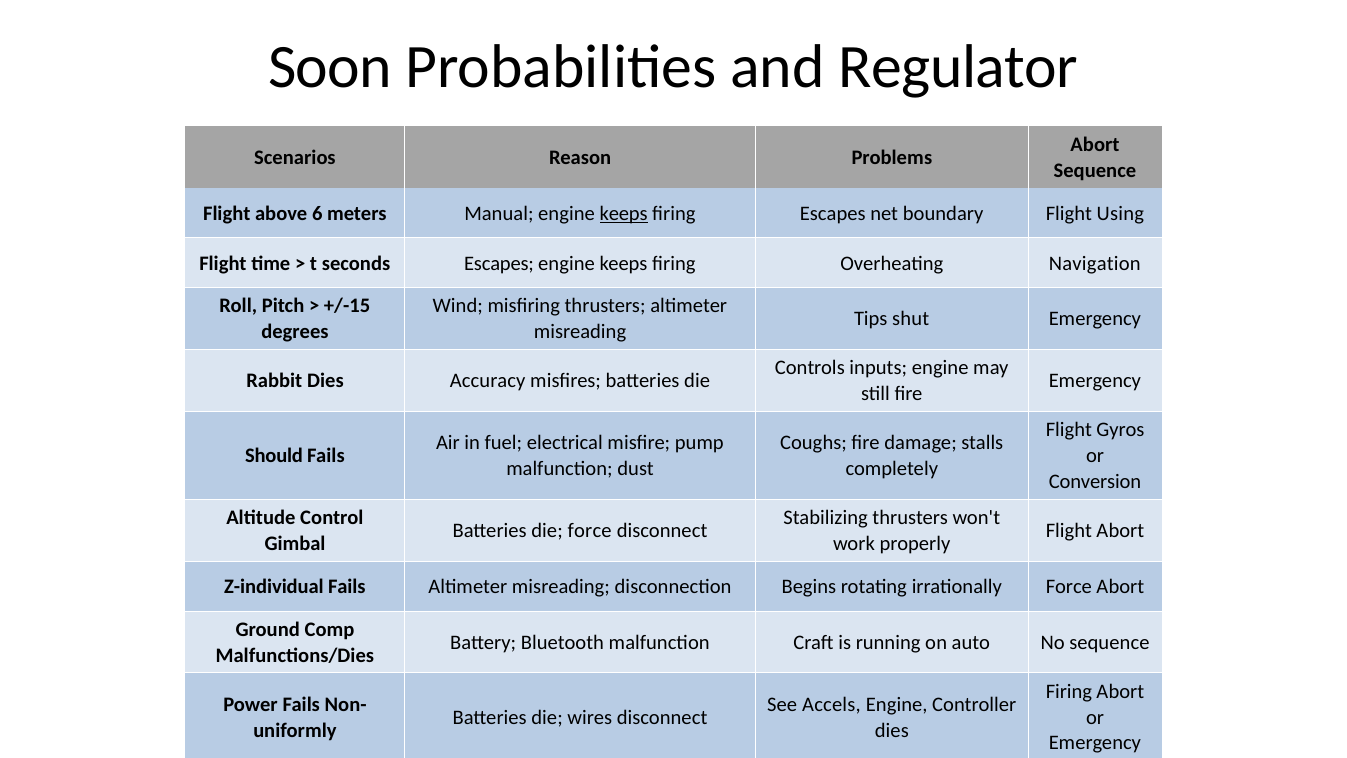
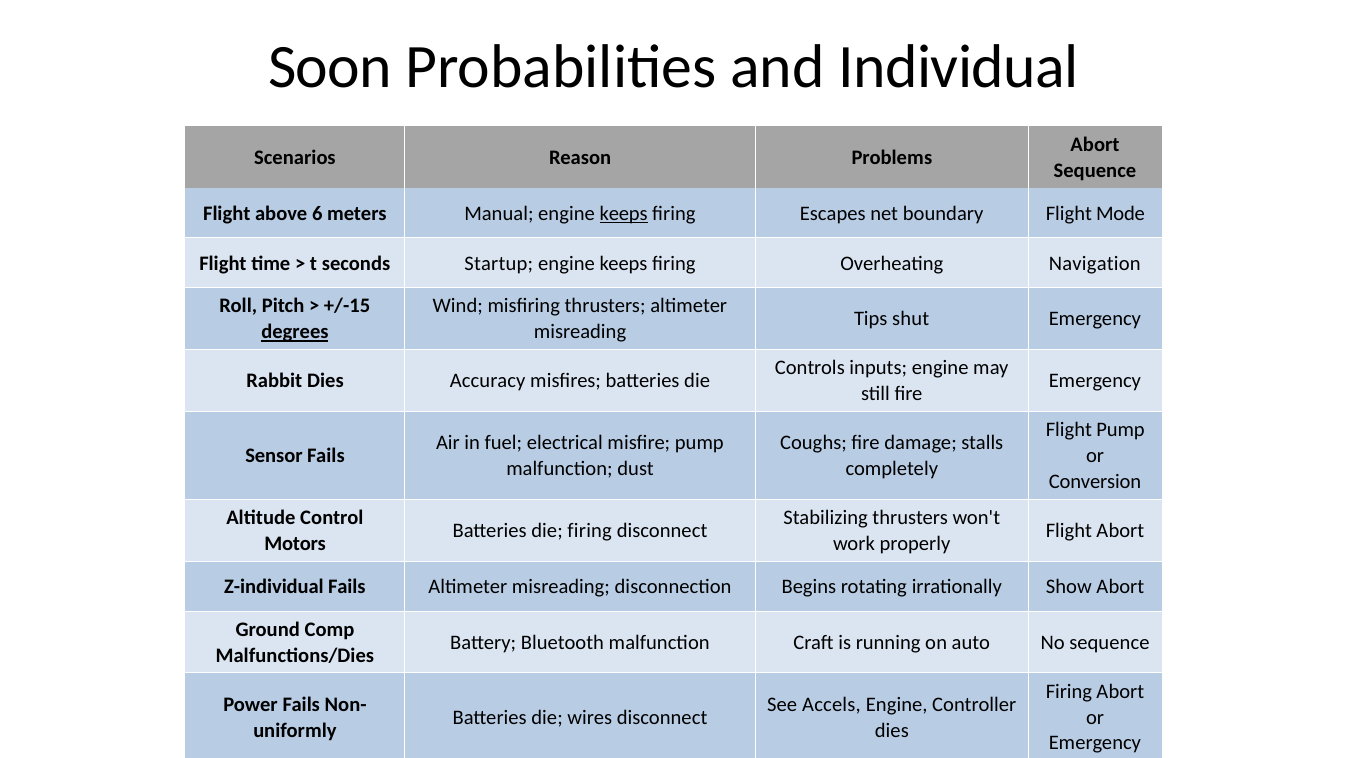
Regulator: Regulator -> Individual (959, 67)
Using: Using -> Mode (1121, 213)
seconds Escapes: Escapes -> Startup (499, 263)
degrees underline: none -> present (295, 332)
Flight Gyros: Gyros -> Pump (1121, 430)
Should: Should -> Sensor (274, 456)
die force: force -> firing (590, 531)
Gimbal: Gimbal -> Motors (295, 543)
irrationally Force: Force -> Show (1069, 586)
